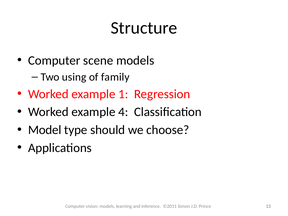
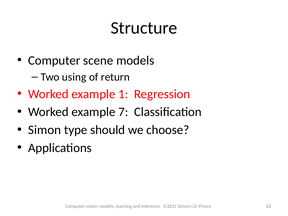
family: family -> return (115, 77)
4: 4 -> 7 (123, 112)
Model: Model -> Simon (45, 130)
